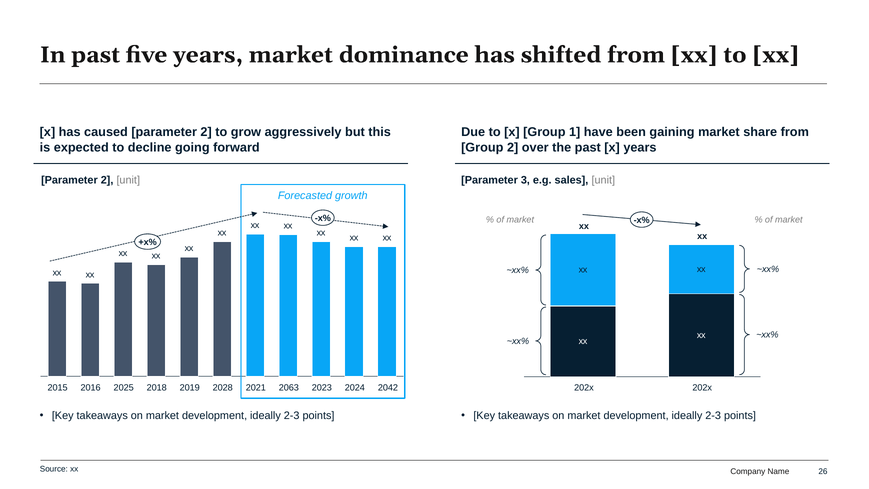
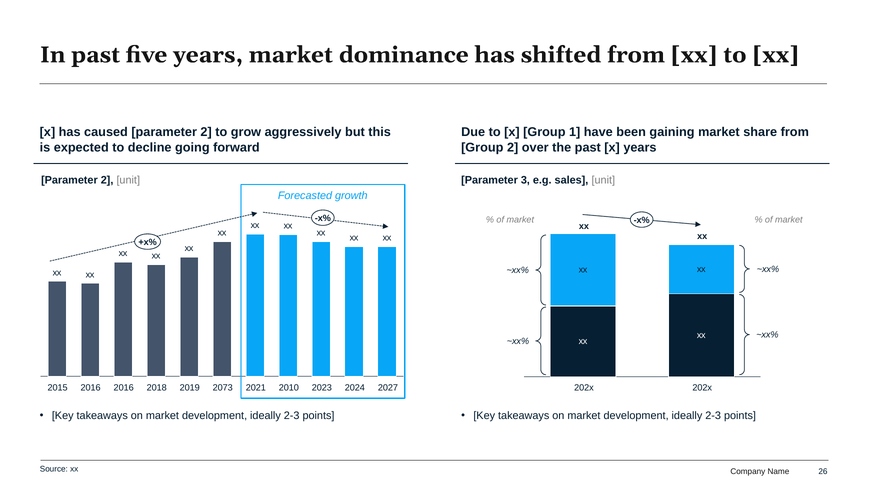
2016 2025: 2025 -> 2016 (124, 388)
2028: 2028 -> 2073 (223, 388)
2063: 2063 -> 2010 (289, 388)
2042: 2042 -> 2027 (388, 388)
